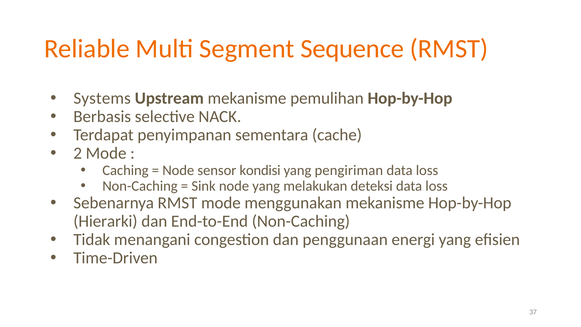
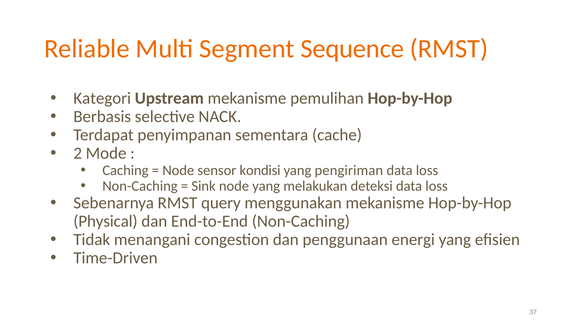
Systems: Systems -> Kategori (102, 98)
RMST mode: mode -> query (221, 203)
Hierarki: Hierarki -> Physical (105, 221)
